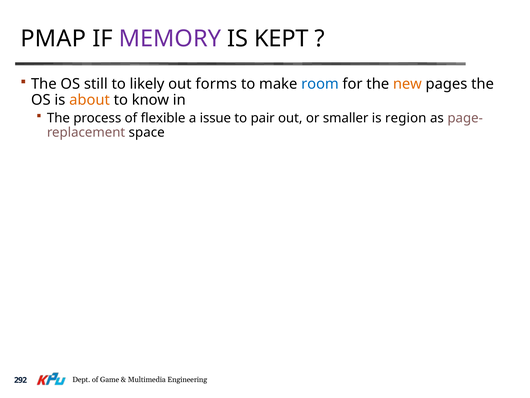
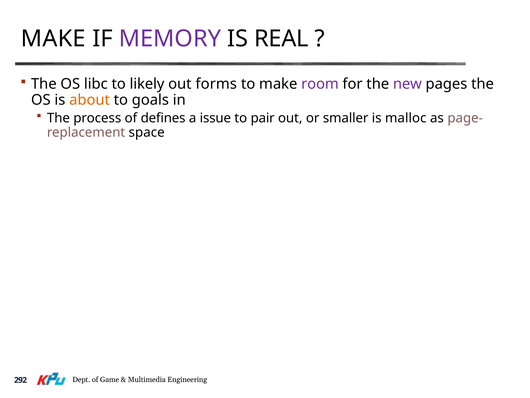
PMAP: PMAP -> MAKE (53, 39)
KEPT: KEPT -> REAL (281, 39)
still: still -> libc (96, 84)
room colour: blue -> purple (320, 84)
new colour: orange -> purple (407, 84)
know: know -> goals (150, 100)
flexible: flexible -> defines (163, 118)
region: region -> malloc (406, 118)
